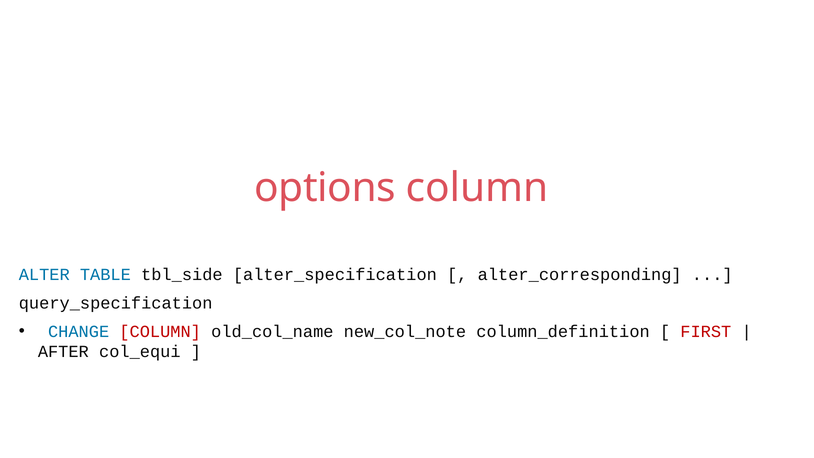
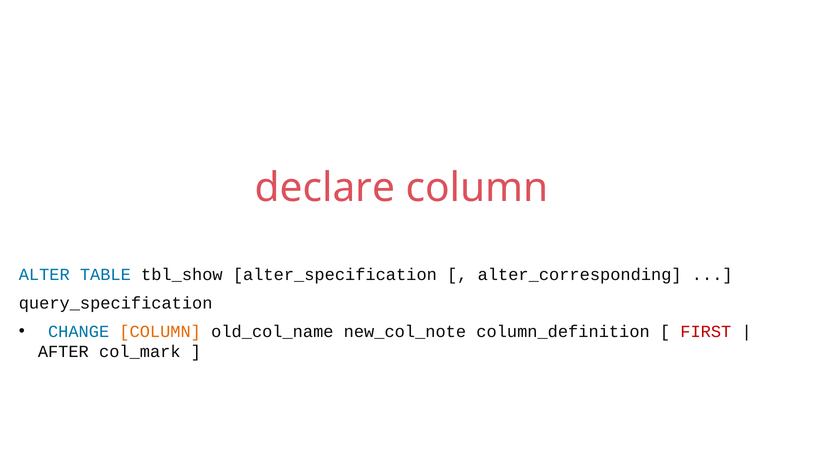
options: options -> declare (325, 188)
tbl_side: tbl_side -> tbl_show (182, 274)
COLUMN colour: red -> orange (160, 331)
col_equi: col_equi -> col_mark (140, 352)
